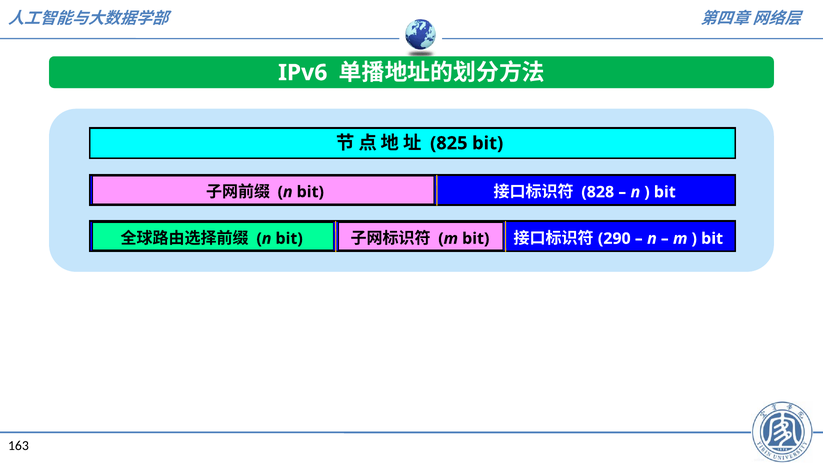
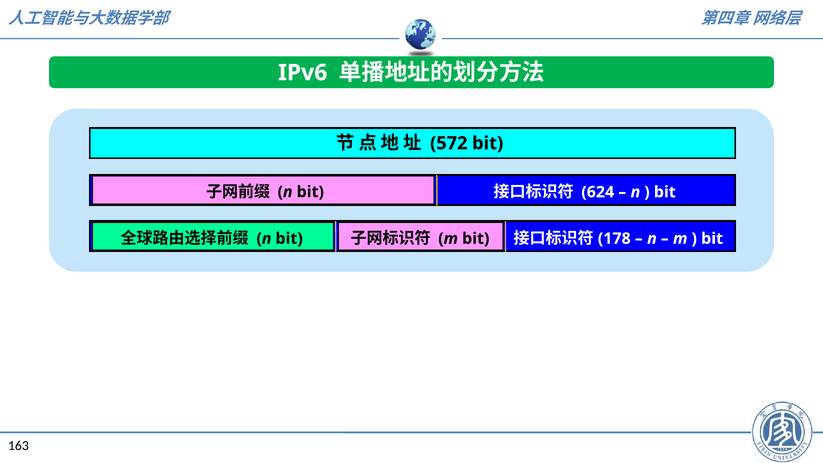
825: 825 -> 572 (449, 143)
828: 828 -> 624 (598, 192)
290: 290 -> 178 (614, 239)
